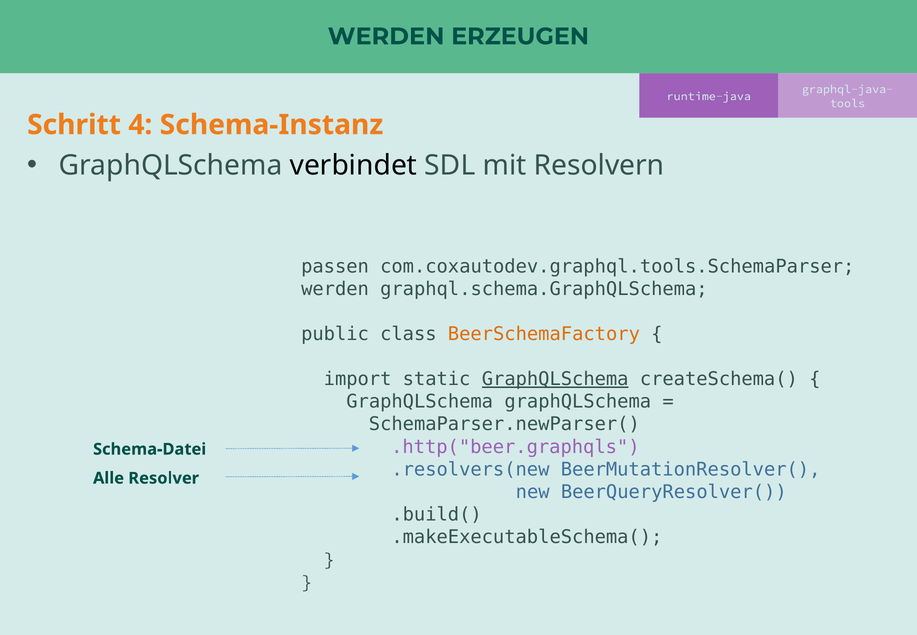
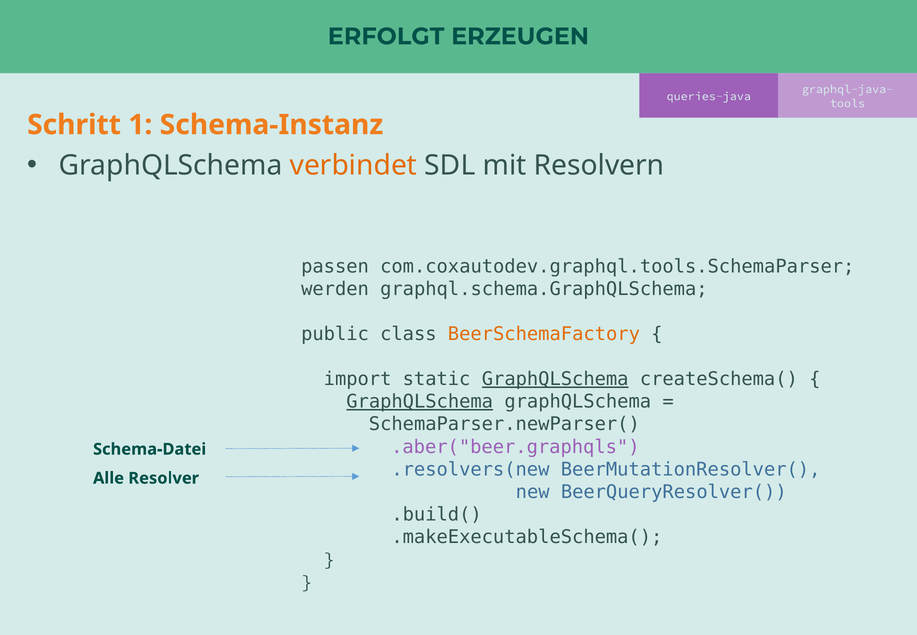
WERDEN: WERDEN -> ERFOLGT (386, 36)
runtime-java: runtime-java -> queries-java (709, 96)
4: 4 -> 1 (140, 125)
verbindet colour: black -> orange (353, 165)
GraphQLSchema underline: none -> present (420, 402)
.http("beer.graphqls: .http("beer.graphqls -> .aber("beer.graphqls (515, 447)
